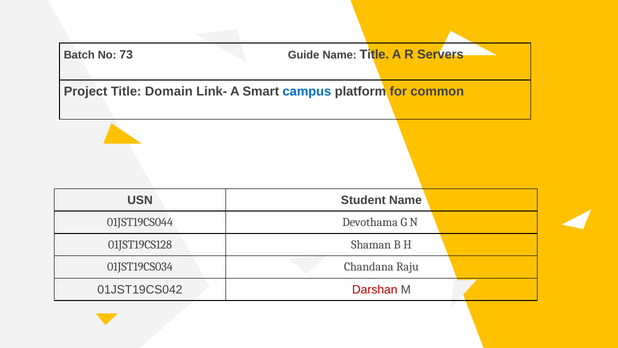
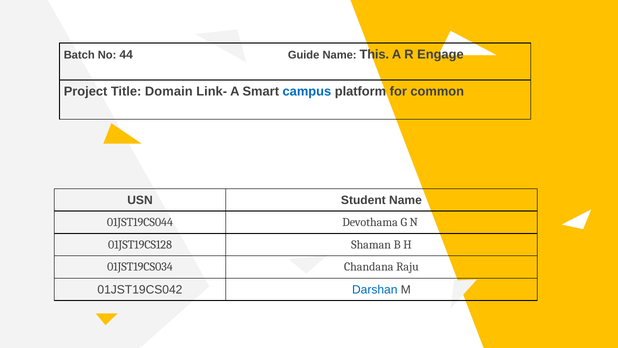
73: 73 -> 44 (126, 55)
Name Title: Title -> This (374, 55)
Servers: Servers -> Engage (440, 55)
Darshan colour: red -> blue (375, 289)
